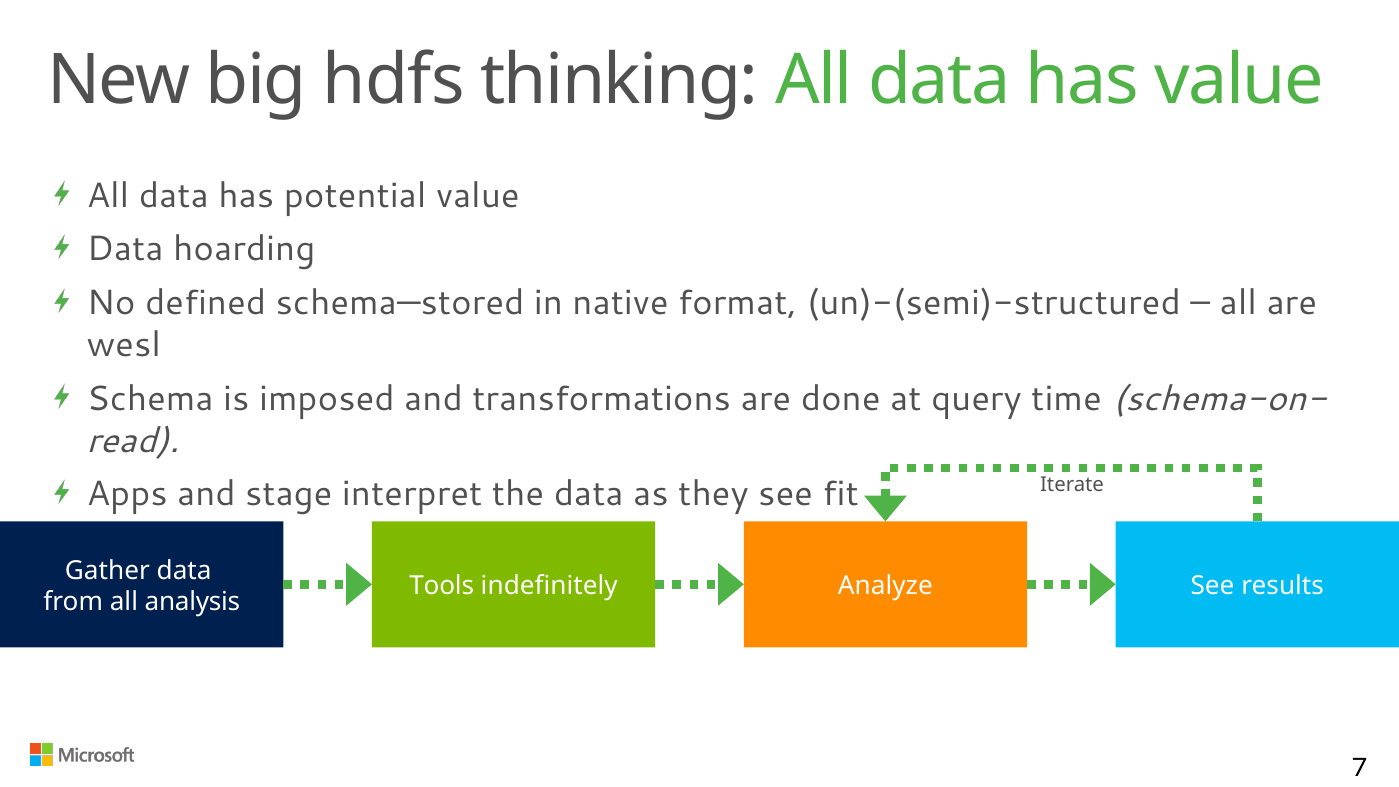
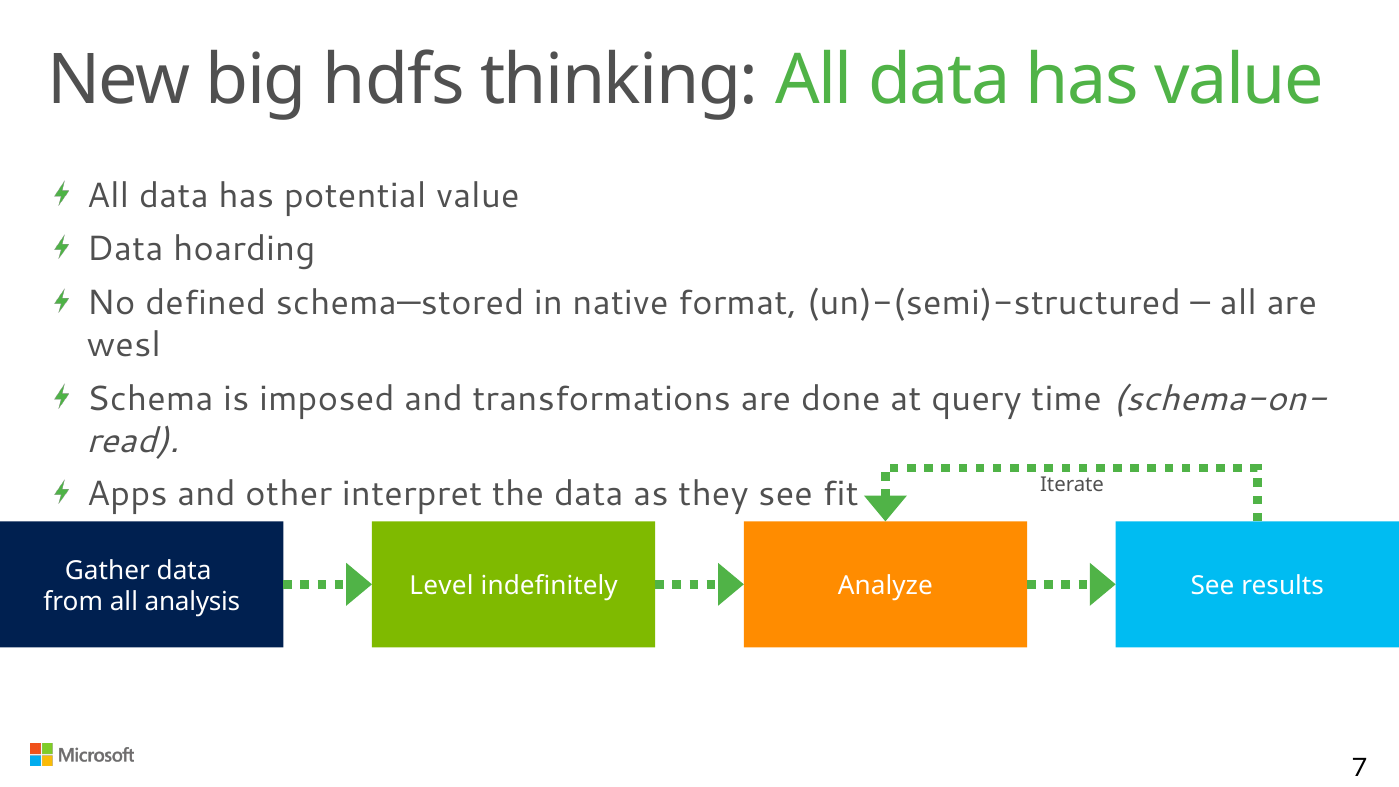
stage: stage -> other (289, 494)
Tools: Tools -> Level (441, 586)
